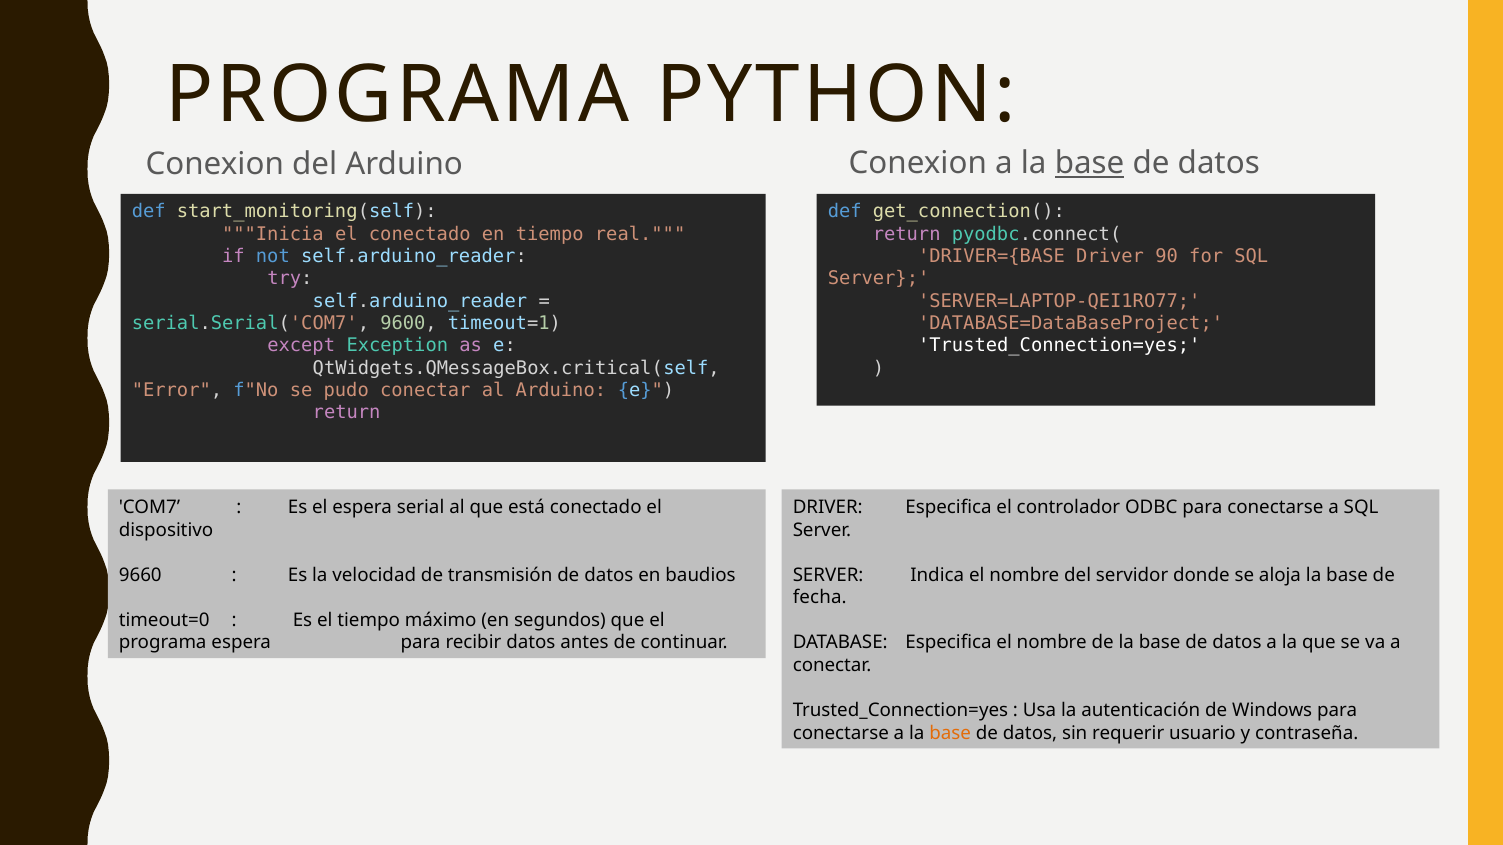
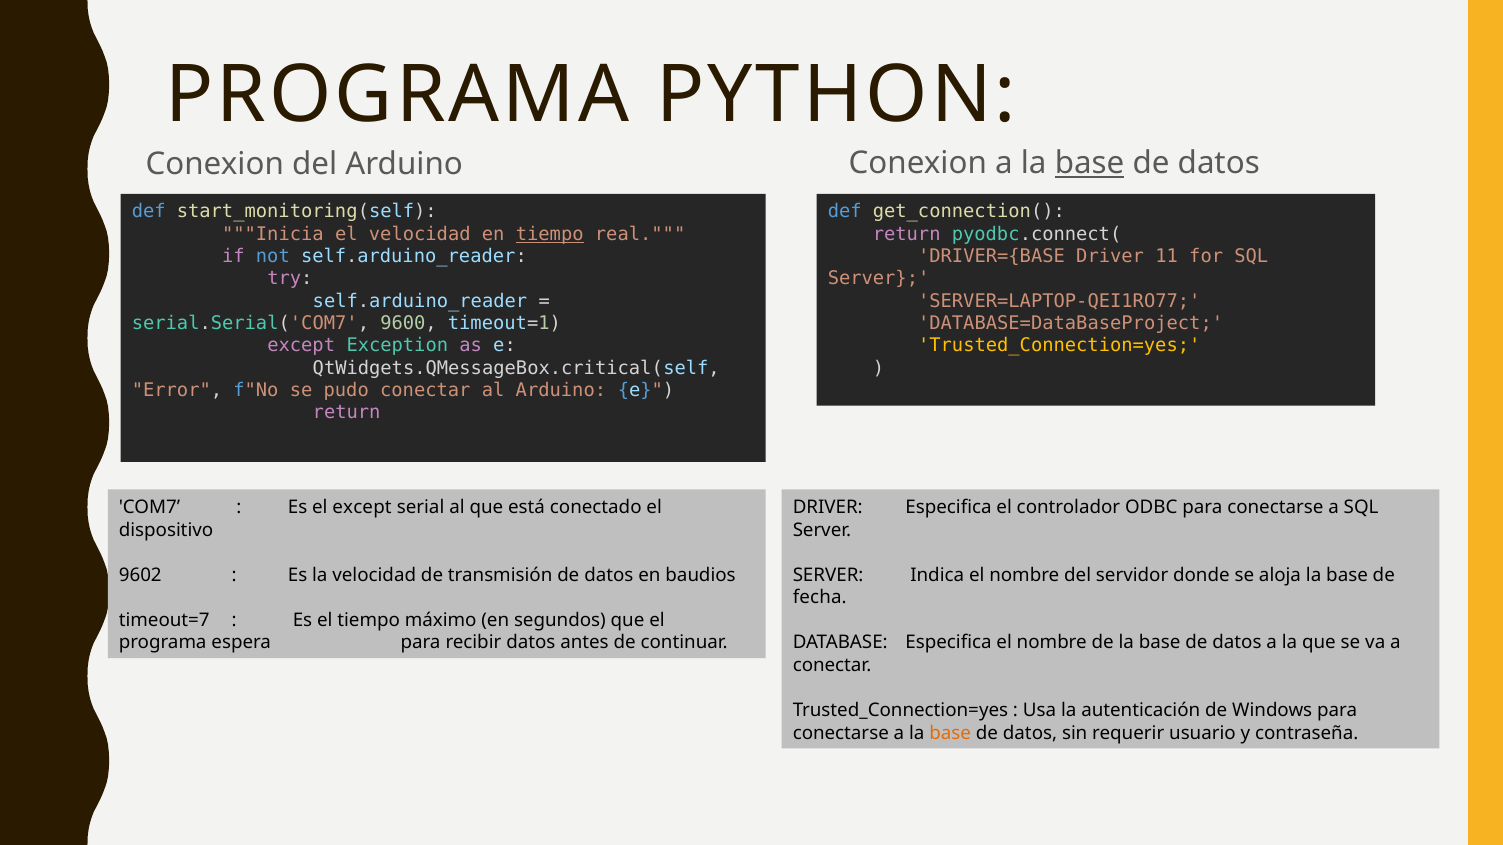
el conectado: conectado -> velocidad (420, 234)
tiempo underline: none -> present (550, 234)
90: 90 -> 11 (1167, 256)
Trusted_Connection=yes colour: white -> yellow (1059, 346)
el espera: espera -> except (362, 508)
9660: 9660 -> 9602 (140, 575)
timeout=0: timeout=0 -> timeout=7 (164, 620)
